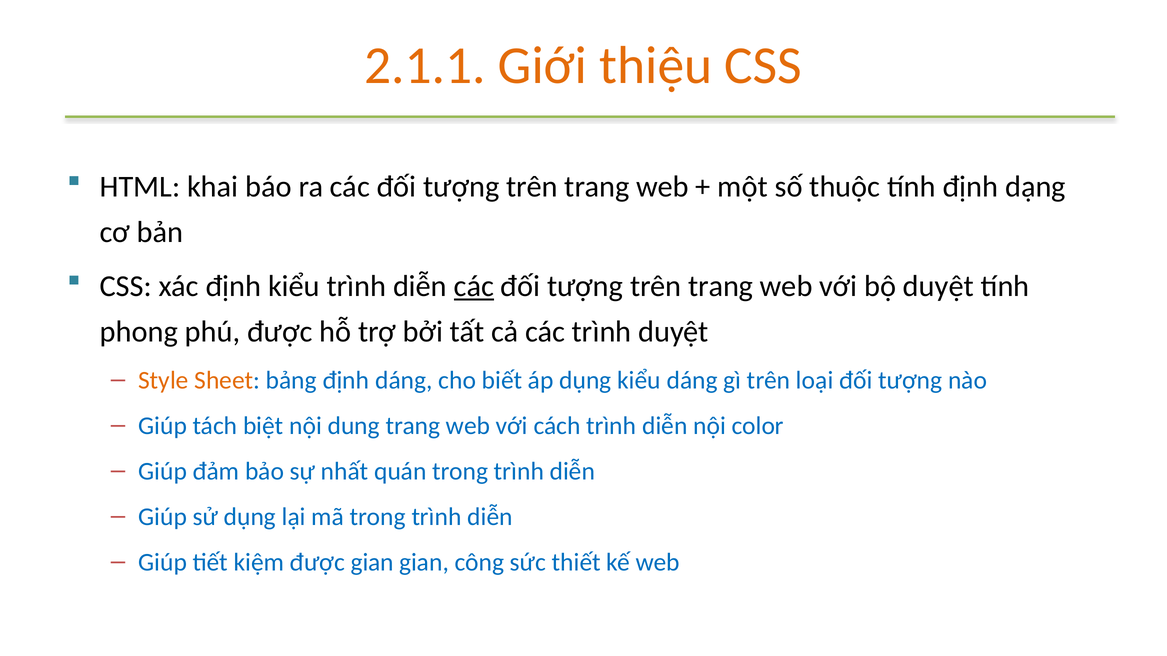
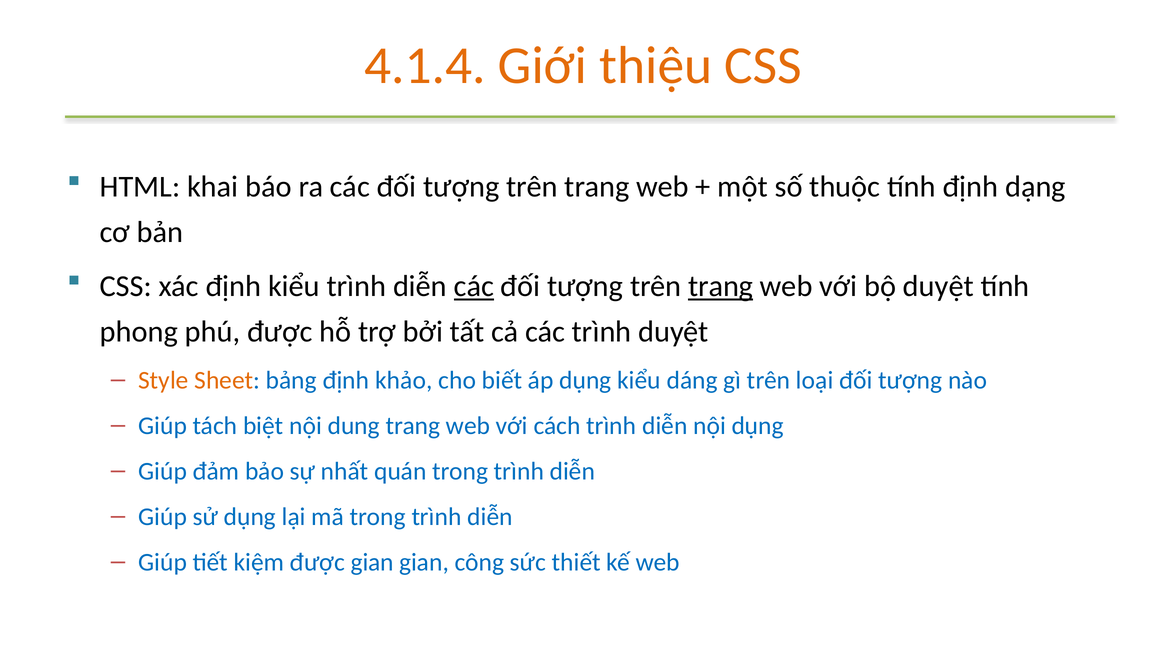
2.1.1: 2.1.1 -> 4.1.4 (425, 66)
trang underline: none -> present (721, 287)
định dáng: dáng -> khảo (404, 380)
nội color: color -> dụng (758, 426)
